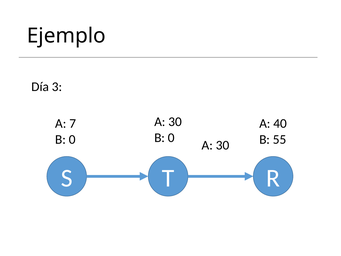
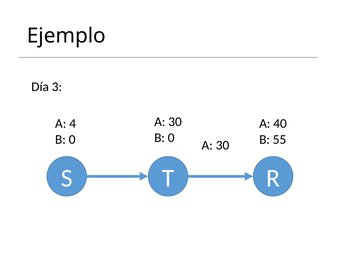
7: 7 -> 4 (73, 123)
